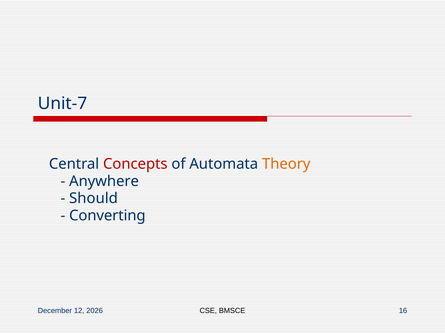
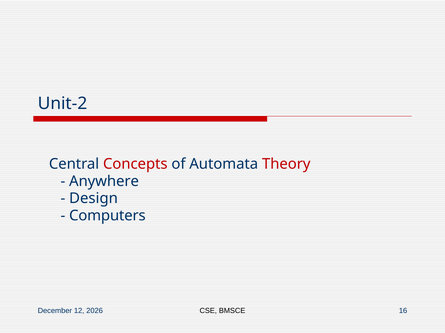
Unit-7: Unit-7 -> Unit-2 (63, 104)
Theory colour: orange -> red (286, 164)
Should: Should -> Design (93, 199)
Converting: Converting -> Computers (107, 216)
